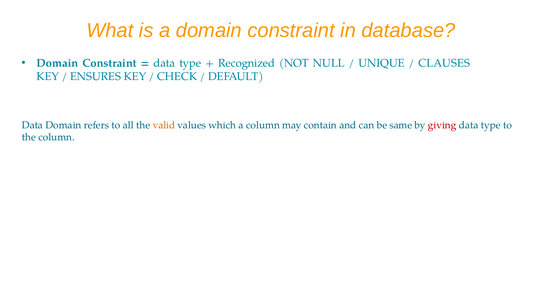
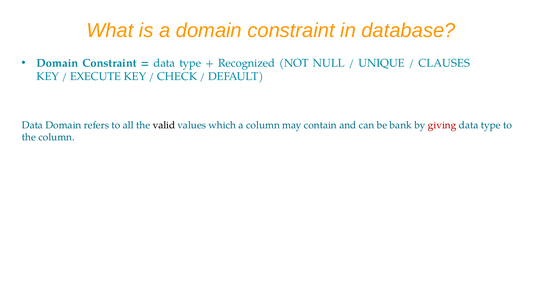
ENSURES: ENSURES -> EXECUTE (96, 77)
valid colour: orange -> black (164, 125)
same: same -> bank (401, 125)
